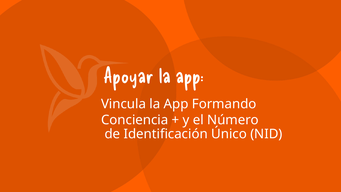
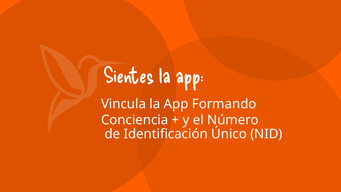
Apoyar: Apoyar -> Sientes (129, 76)
